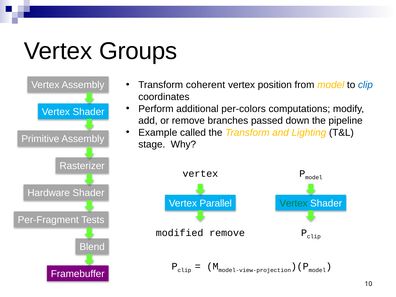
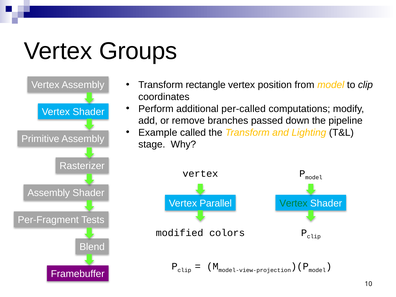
coherent: coherent -> rectangle (206, 85)
clip colour: blue -> black (365, 85)
per-colors: per-colors -> per-called (244, 109)
Hardware: Hardware -> Assembly (49, 193)
modified remove: remove -> colors (227, 233)
